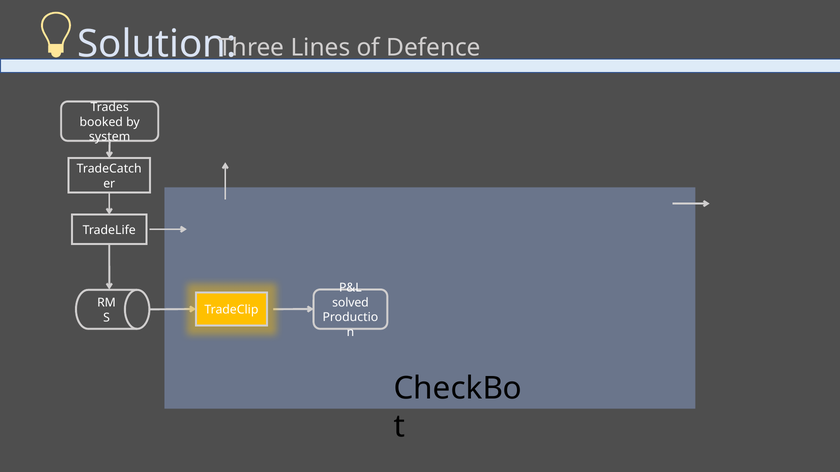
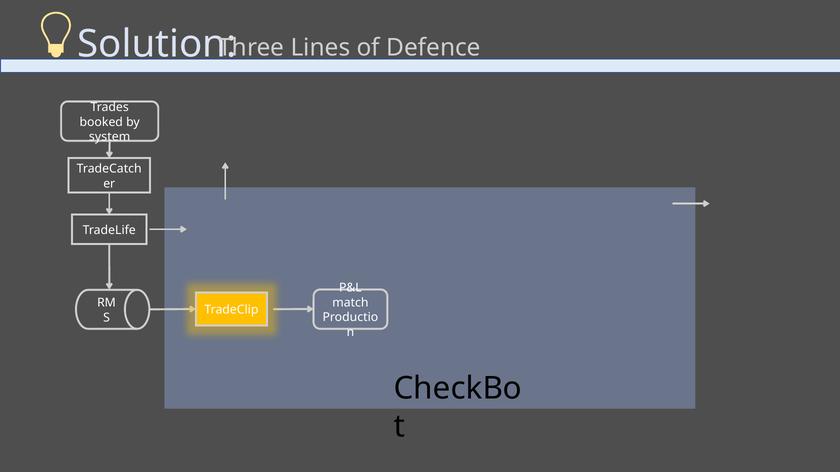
solved: solved -> match (350, 303)
